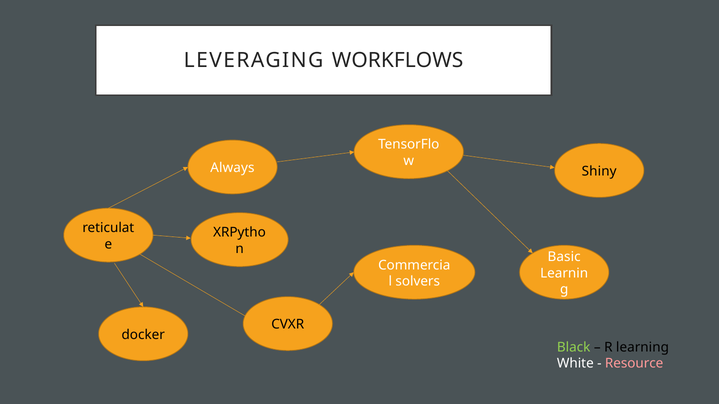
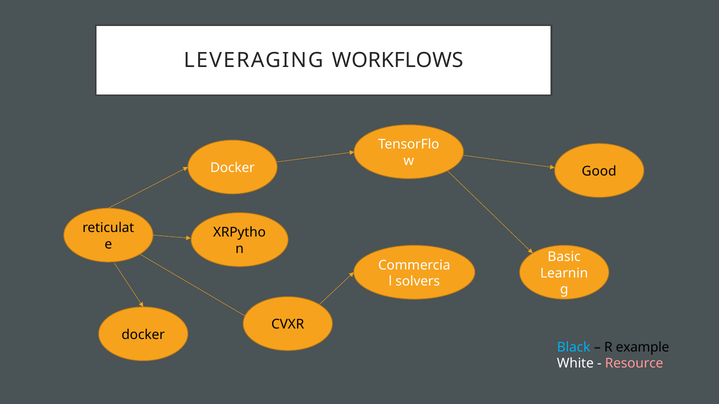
Always: Always -> Docker (232, 168)
Shiny: Shiny -> Good (599, 172)
Black colour: light green -> light blue (574, 348)
learning: learning -> example (643, 348)
